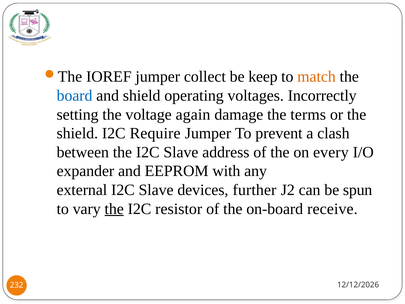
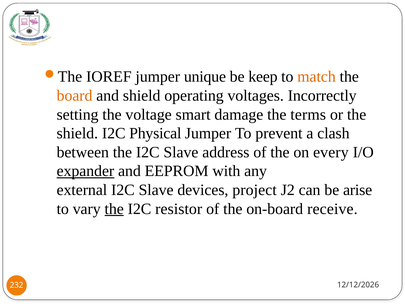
collect: collect -> unique (205, 77)
board colour: blue -> orange (75, 96)
again: again -> smart (193, 114)
Require: Require -> Physical (155, 133)
expander underline: none -> present (85, 171)
further: further -> project (255, 190)
spun: spun -> arise (358, 190)
